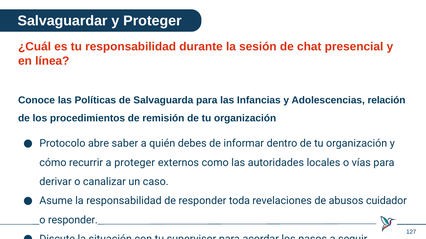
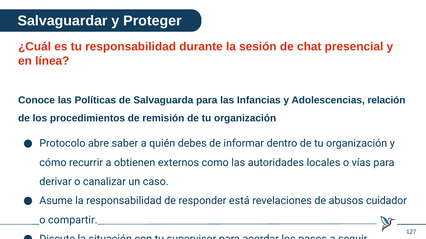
a proteger: proteger -> obtienen (135, 163)
toda: toda -> está (239, 201)
o responder: responder -> compartir (73, 221)
